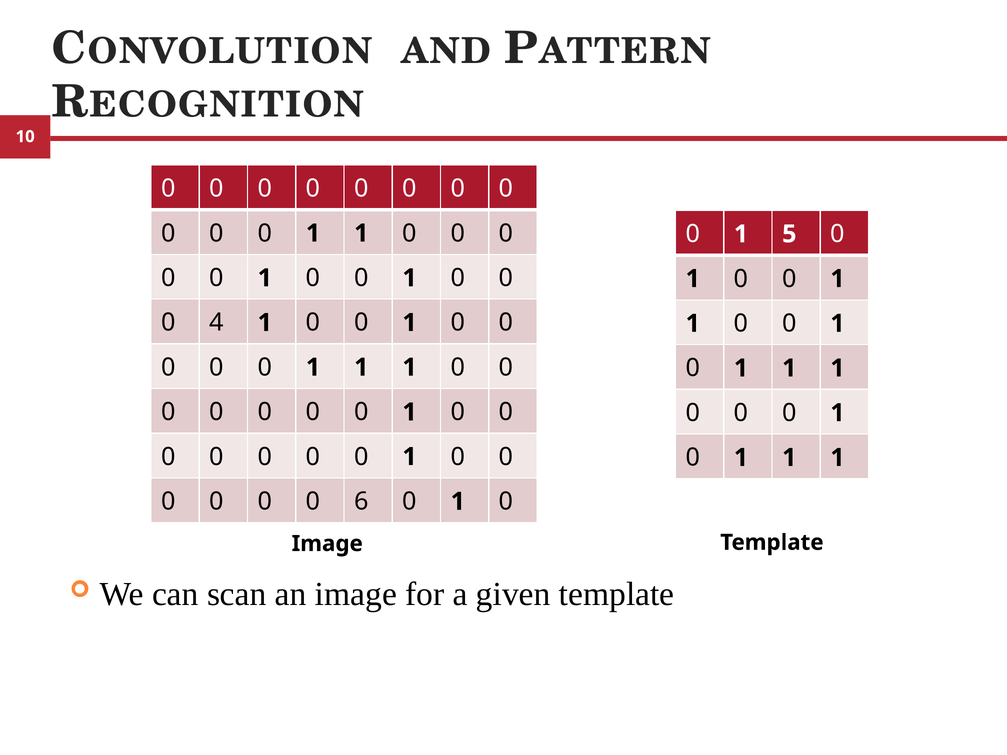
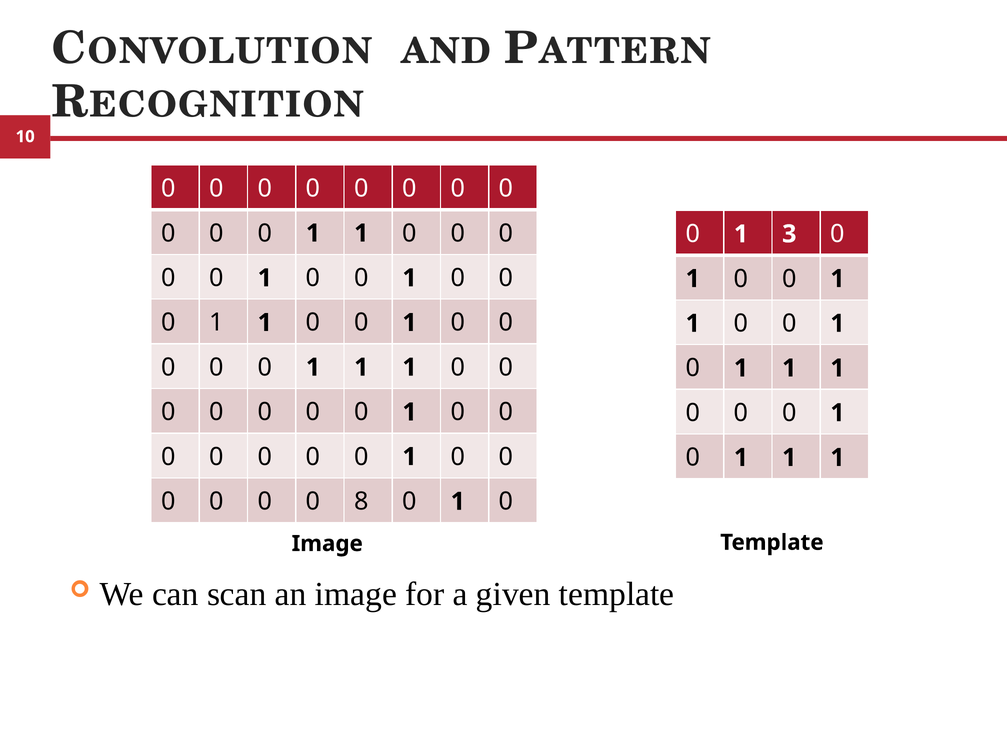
5: 5 -> 3 (789, 234)
4: 4 -> 1 (217, 323)
6: 6 -> 8 (361, 502)
